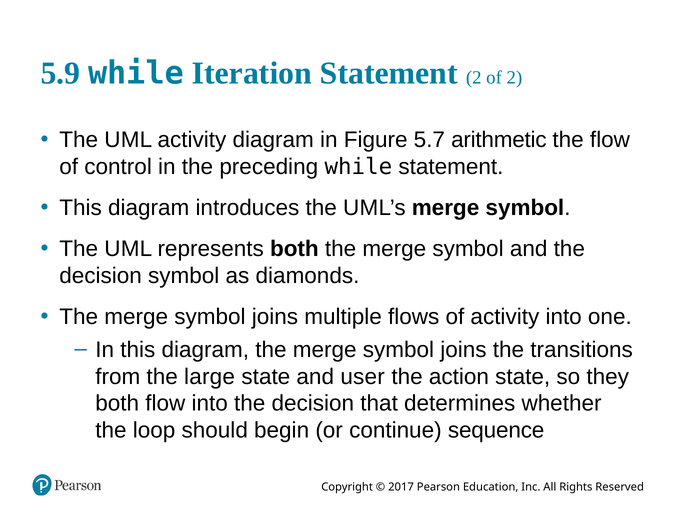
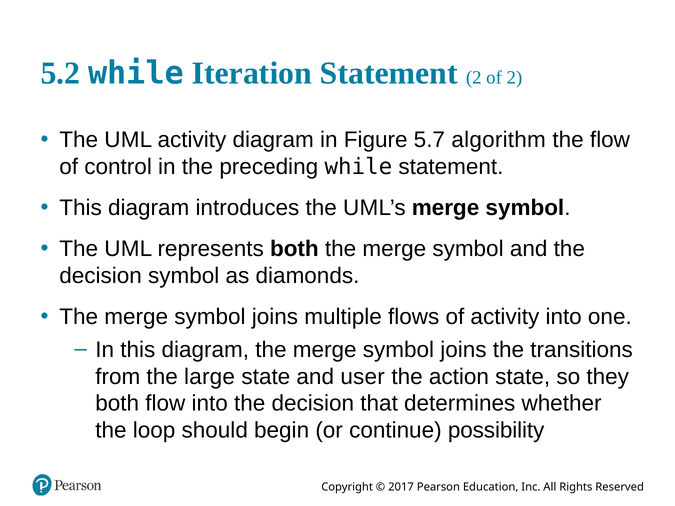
5.9: 5.9 -> 5.2 (60, 73)
arithmetic: arithmetic -> algorithm (499, 140)
sequence: sequence -> possibility (496, 431)
